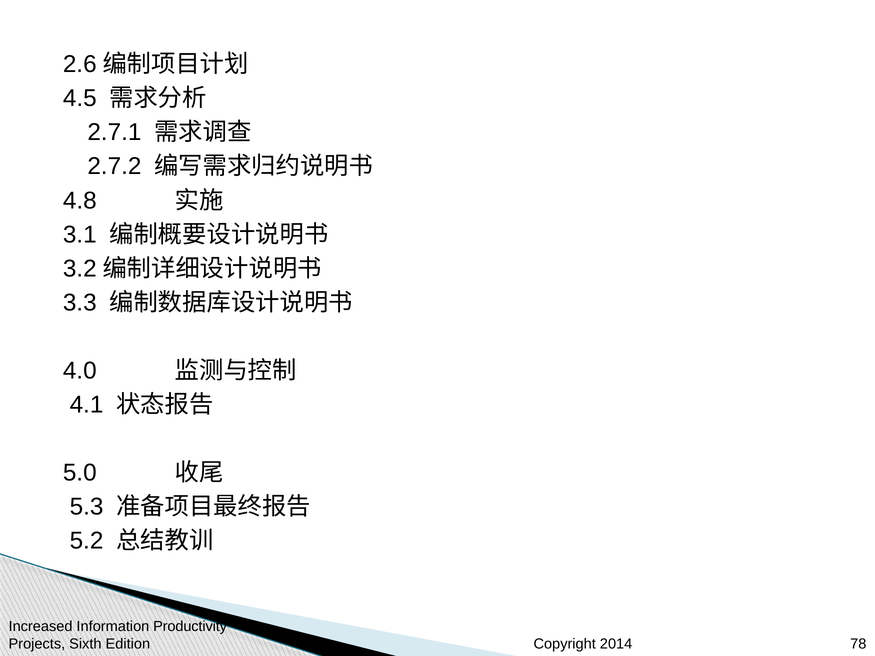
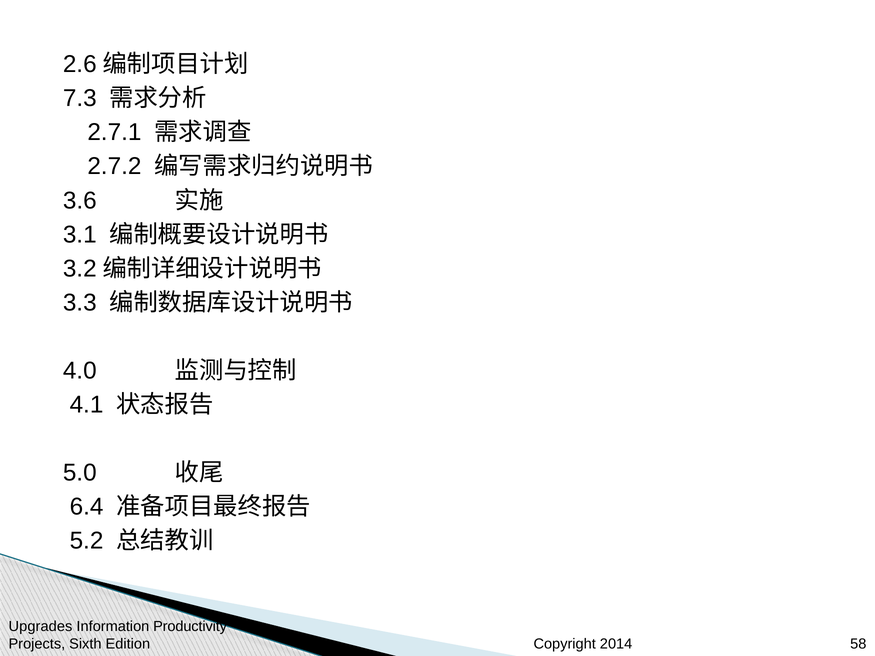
4.5: 4.5 -> 7.3 (80, 98)
4.8: 4.8 -> 3.6 (80, 201)
5.3: 5.3 -> 6.4 (87, 507)
Increased: Increased -> Upgrades (40, 627)
78: 78 -> 58 (858, 644)
